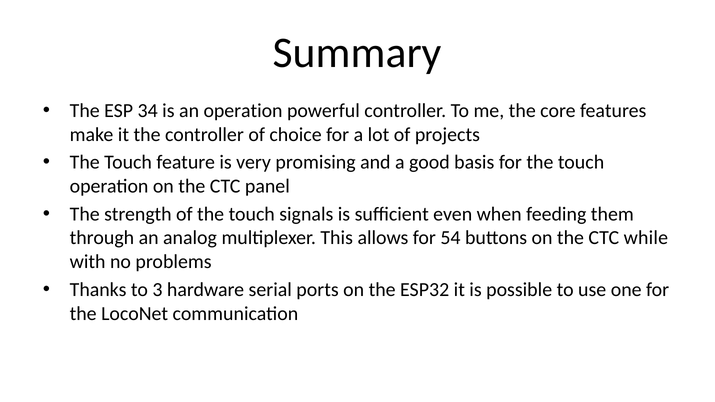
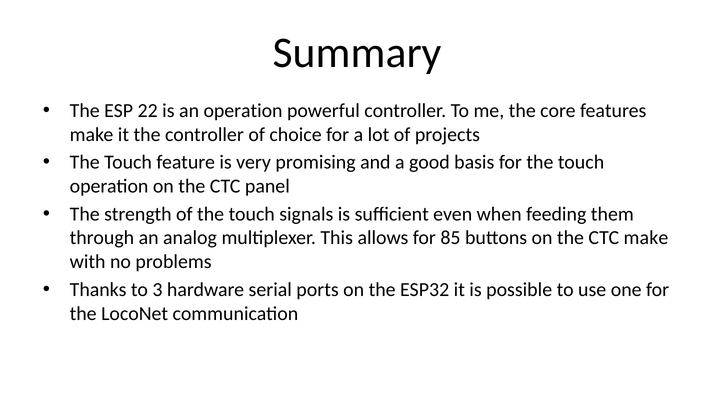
34: 34 -> 22 (148, 111)
54: 54 -> 85 (450, 238)
CTC while: while -> make (646, 238)
